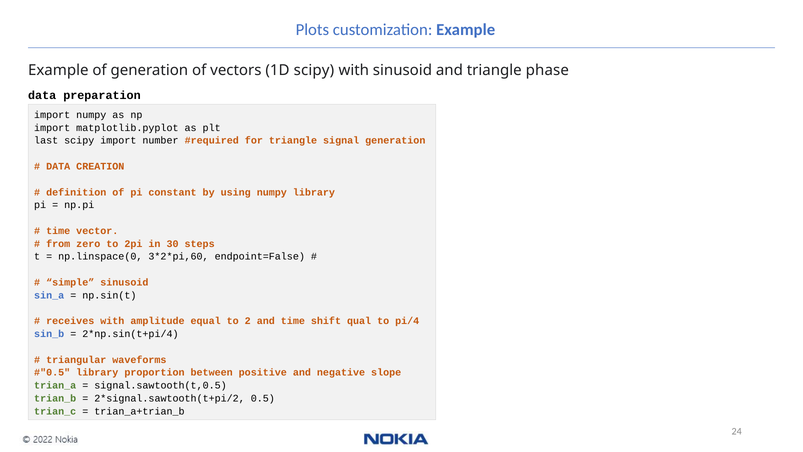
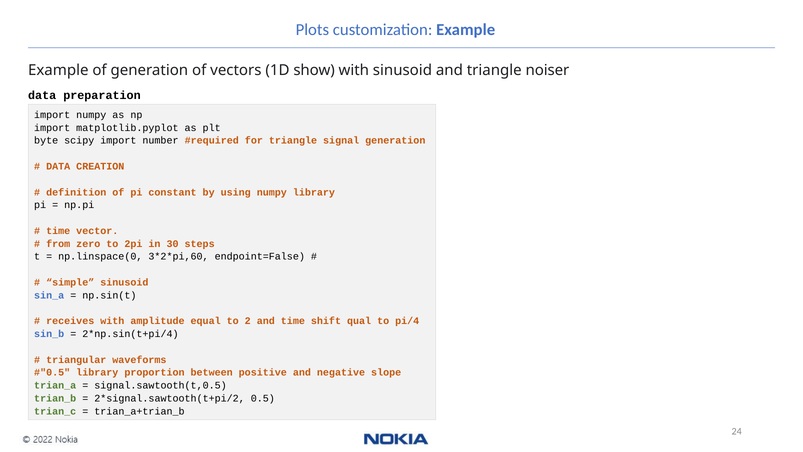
1D scipy: scipy -> show (314, 70)
phase: phase -> noiser (547, 70)
last: last -> byte (46, 141)
